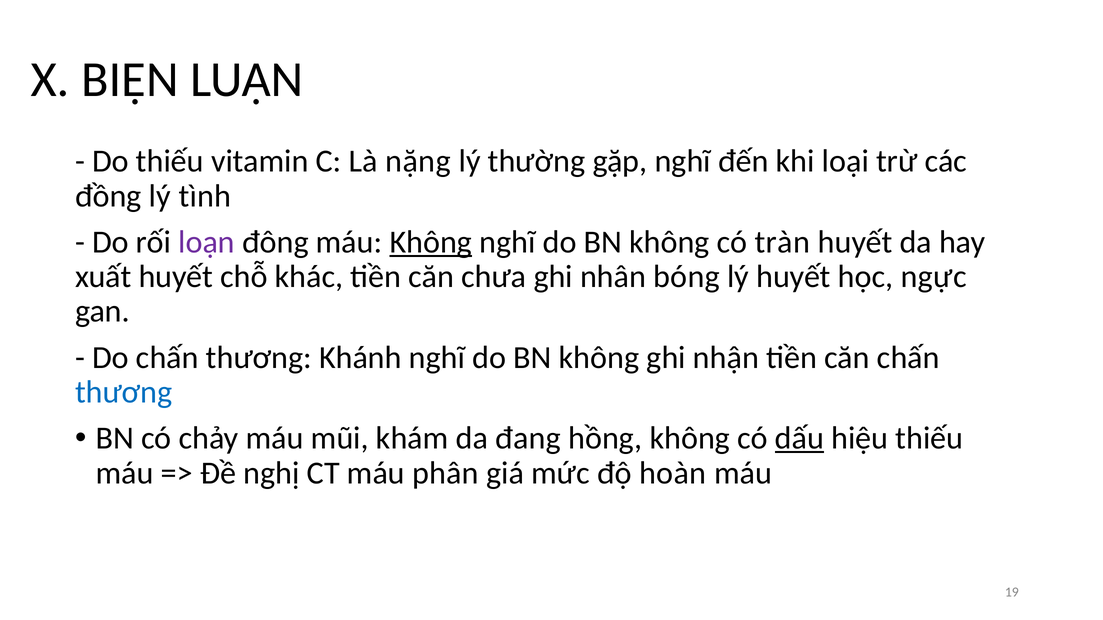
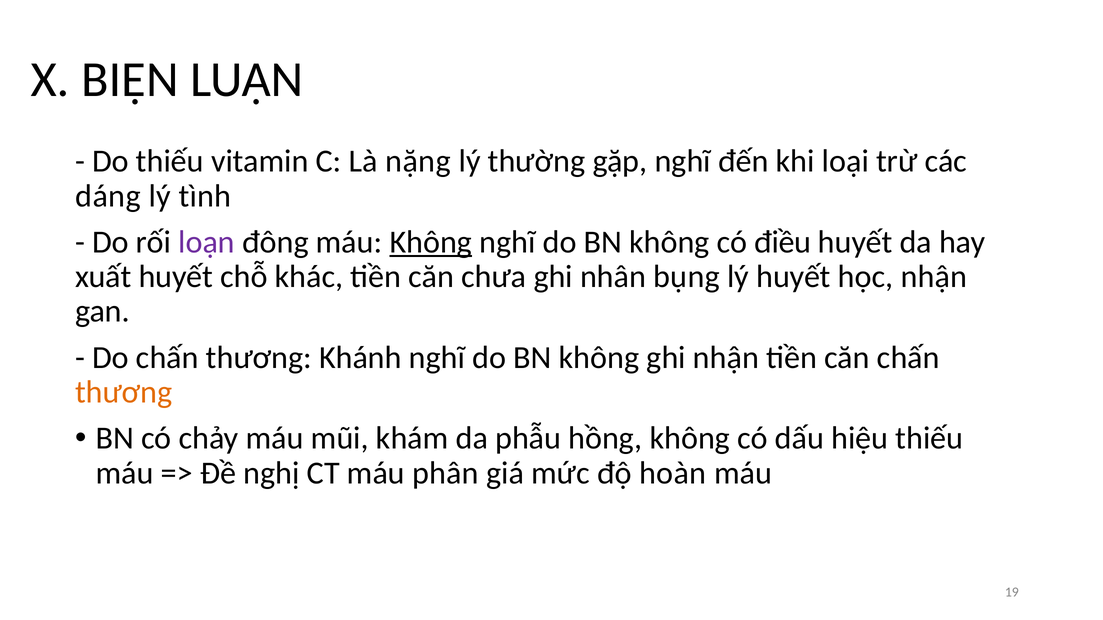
đồng: đồng -> dáng (108, 196)
tràn: tràn -> điều (783, 242)
bóng: bóng -> bụng (687, 277)
học ngực: ngực -> nhận (934, 277)
thương colour: blue -> orange (124, 392)
đang: đang -> phẫu (528, 439)
dấu underline: present -> none (799, 439)
